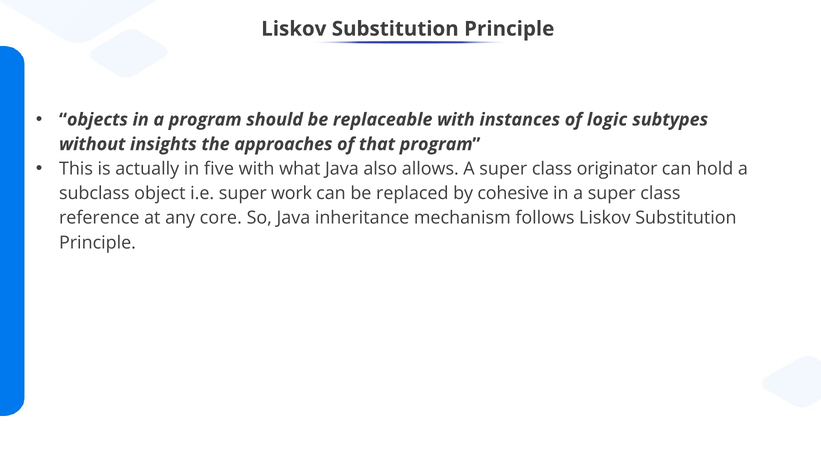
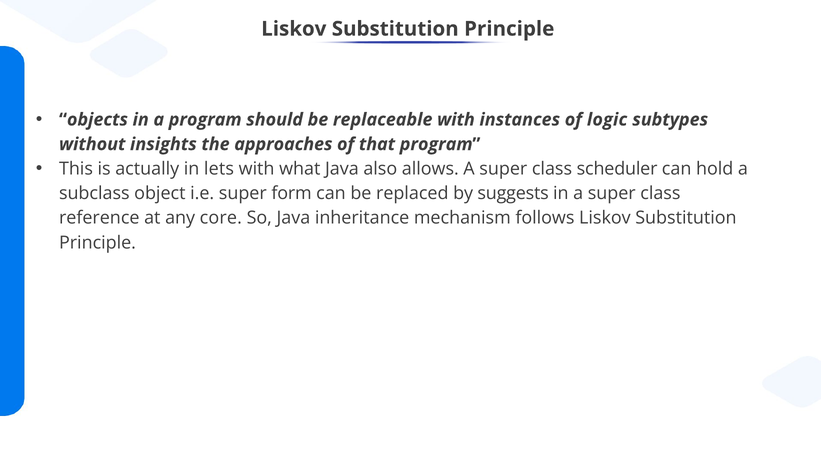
five: five -> lets (219, 169)
originator: originator -> scheduler (617, 169)
work: work -> form (292, 193)
cohesive: cohesive -> suggests (513, 193)
